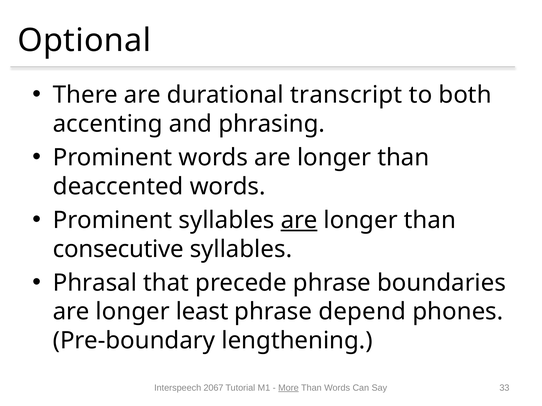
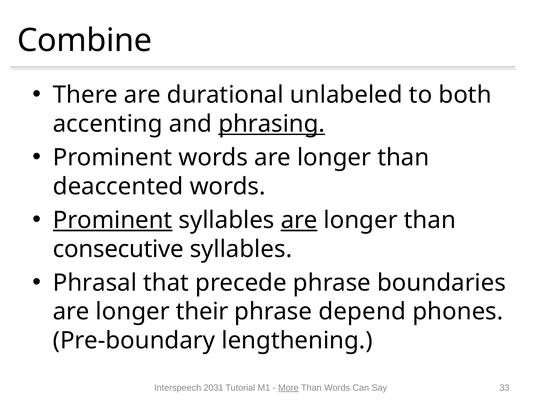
Optional: Optional -> Combine (85, 41)
transcript: transcript -> unlabeled (346, 95)
phrasing underline: none -> present (272, 124)
Prominent underline: none -> present (113, 220)
least: least -> their (202, 312)
2067: 2067 -> 2031 (213, 388)
